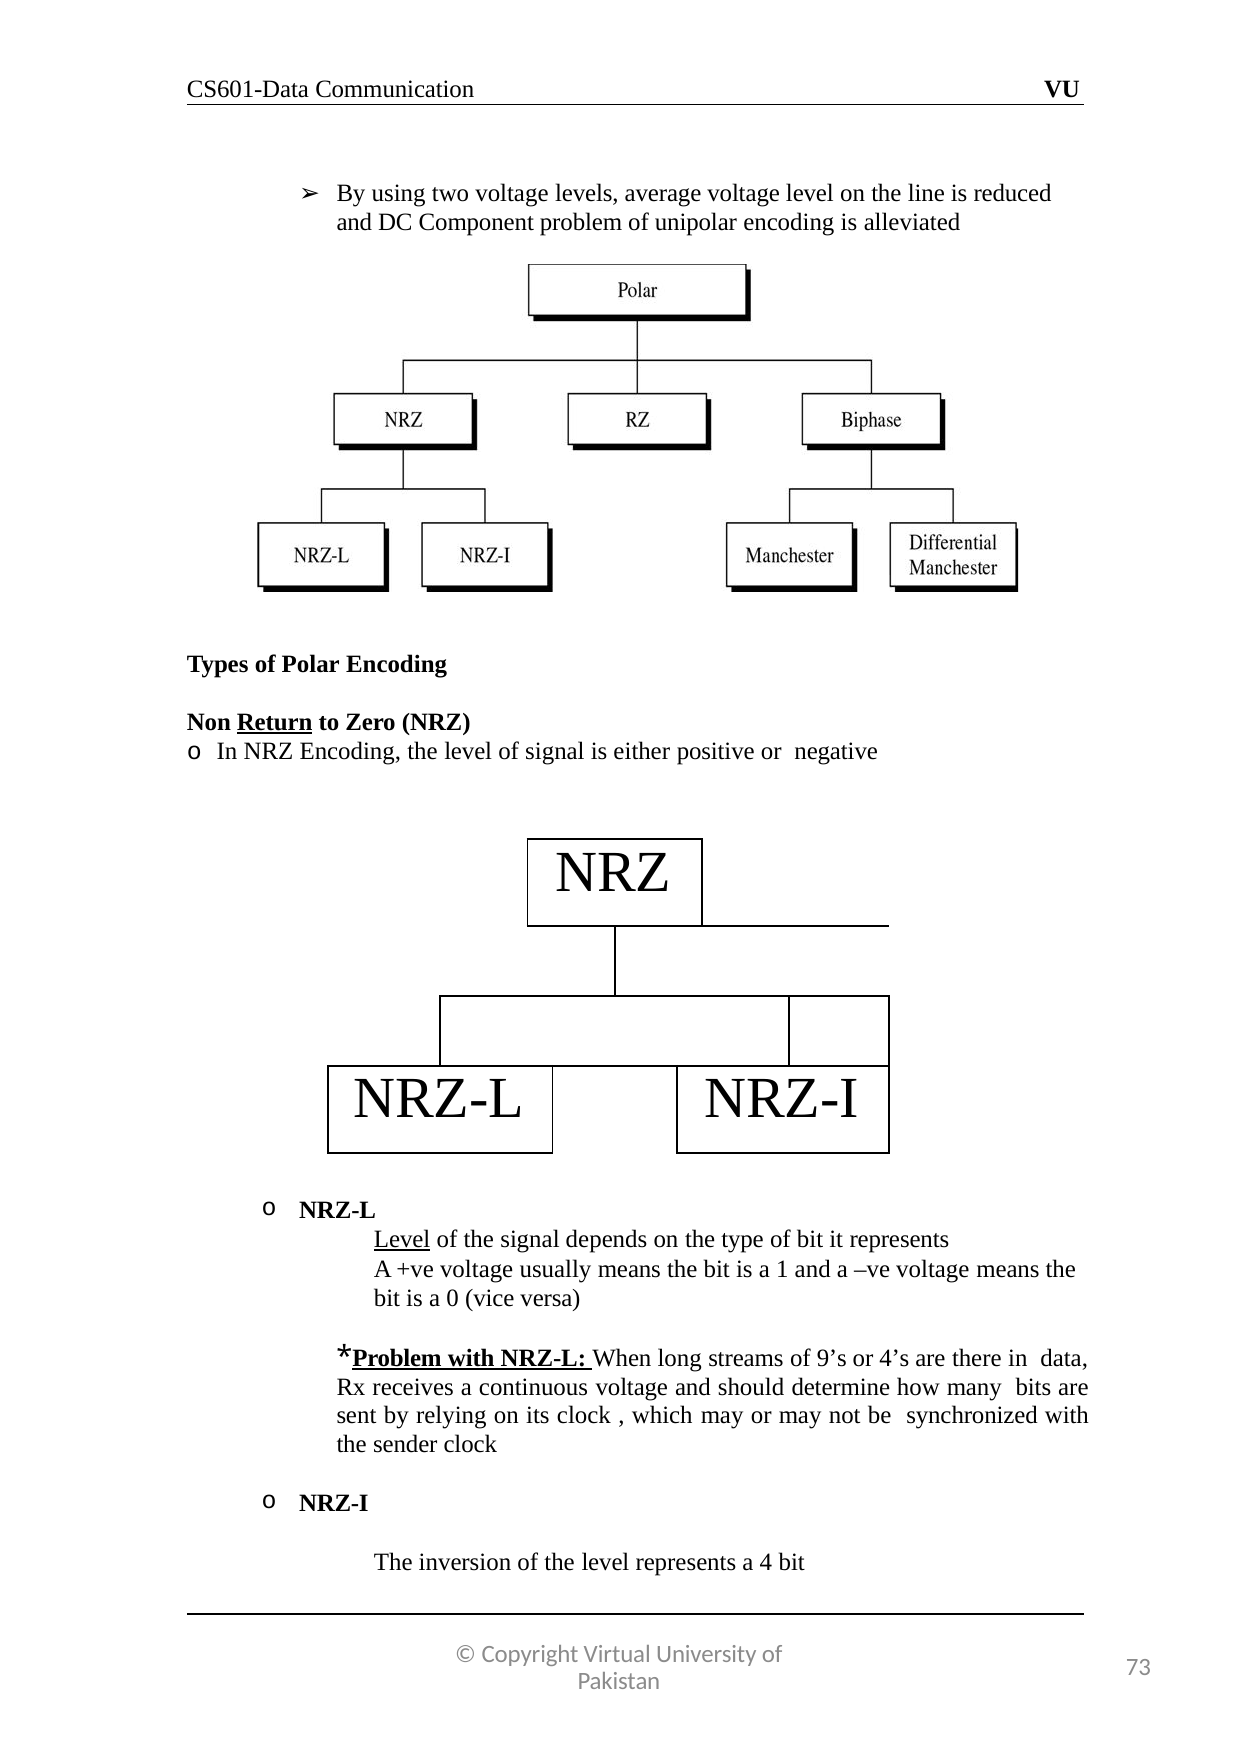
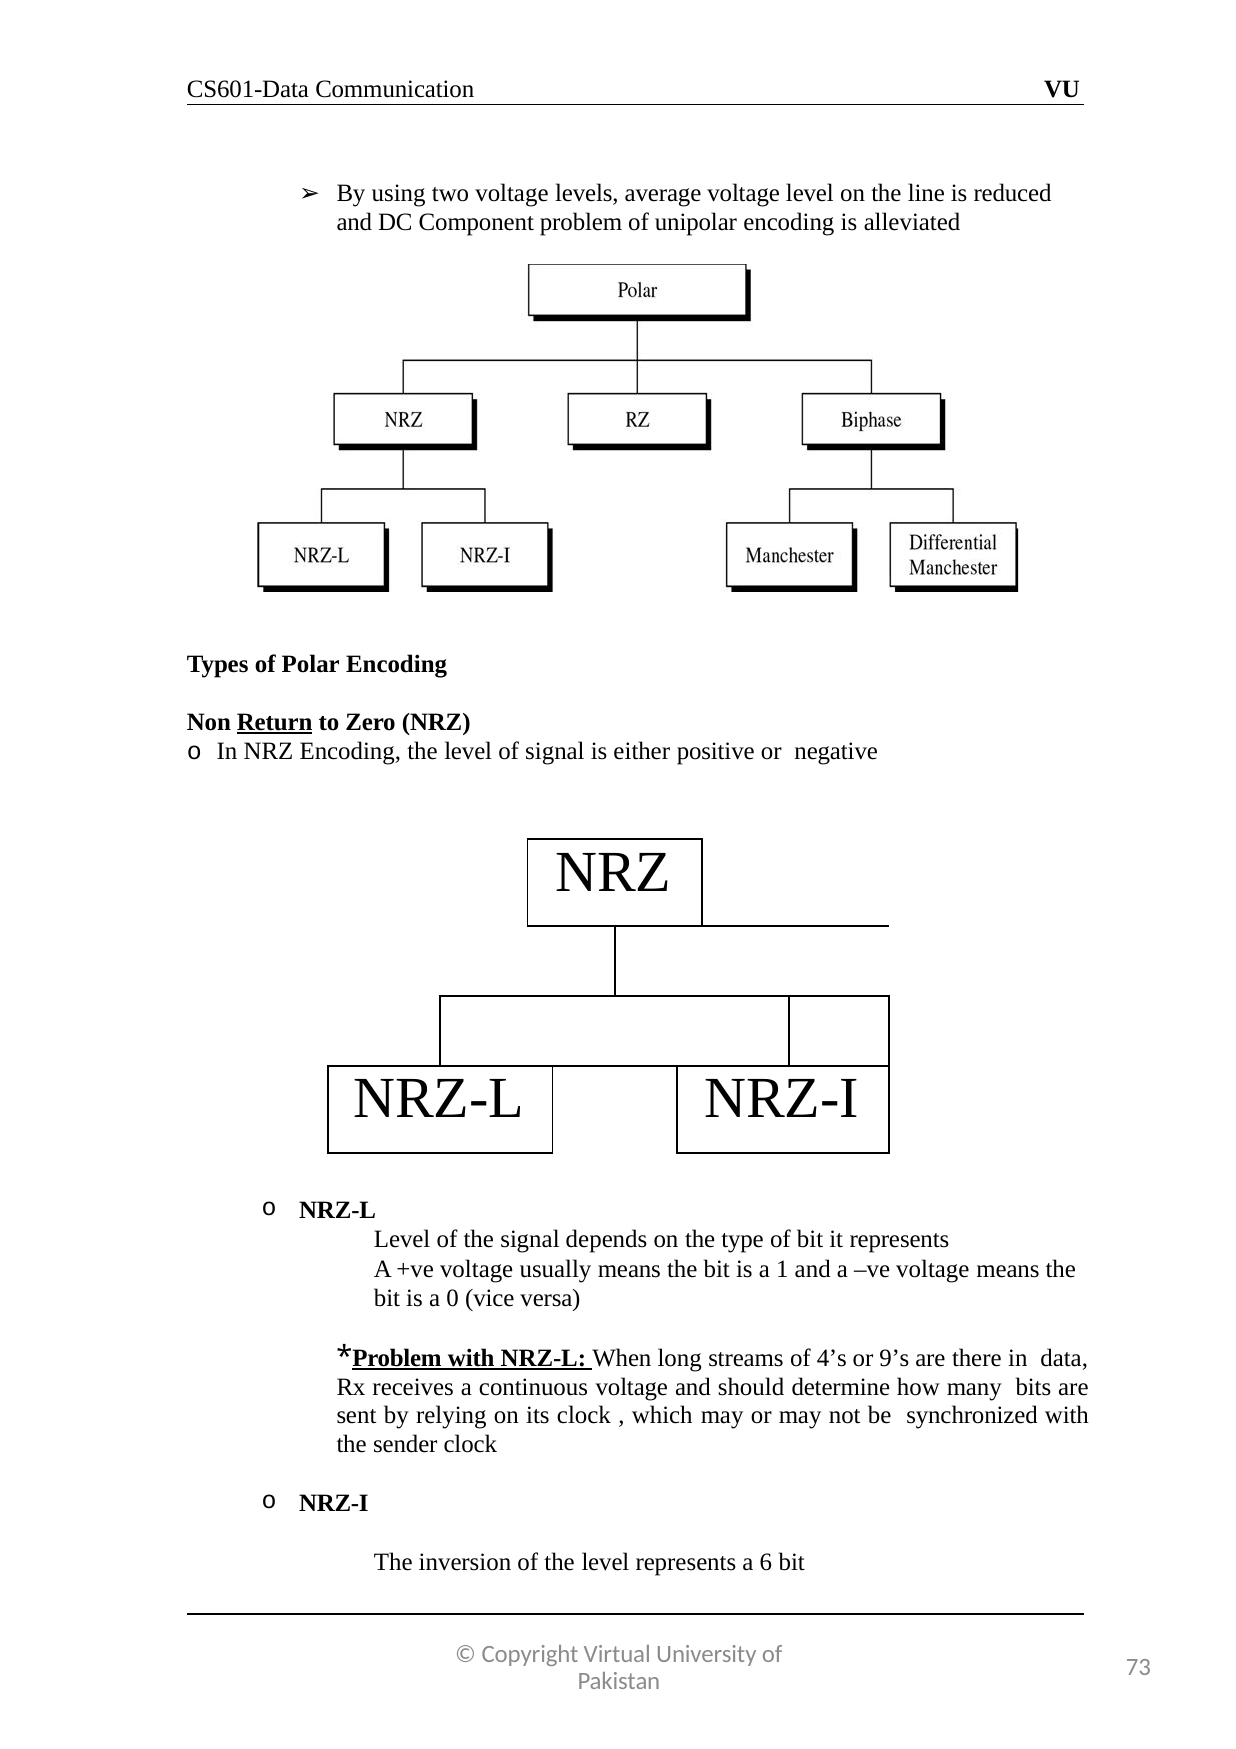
Level underline: present -> none (402, 1239)
9’s: 9’s -> 4’s (832, 1358)
4’s: 4’s -> 9’s (894, 1358)
4: 4 -> 6 (766, 1562)
